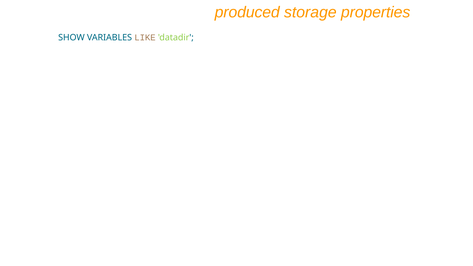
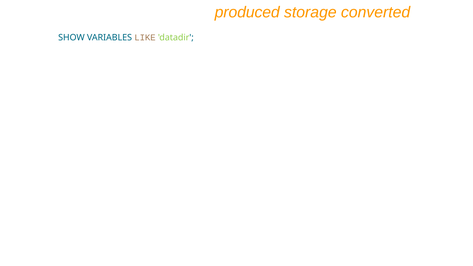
properties: properties -> converted (376, 12)
